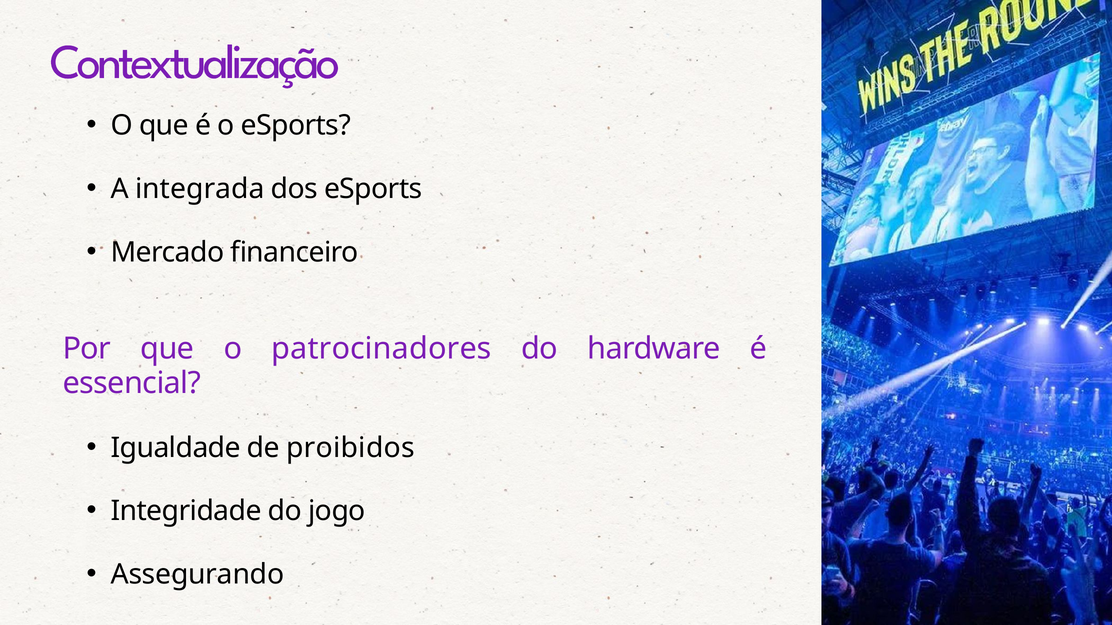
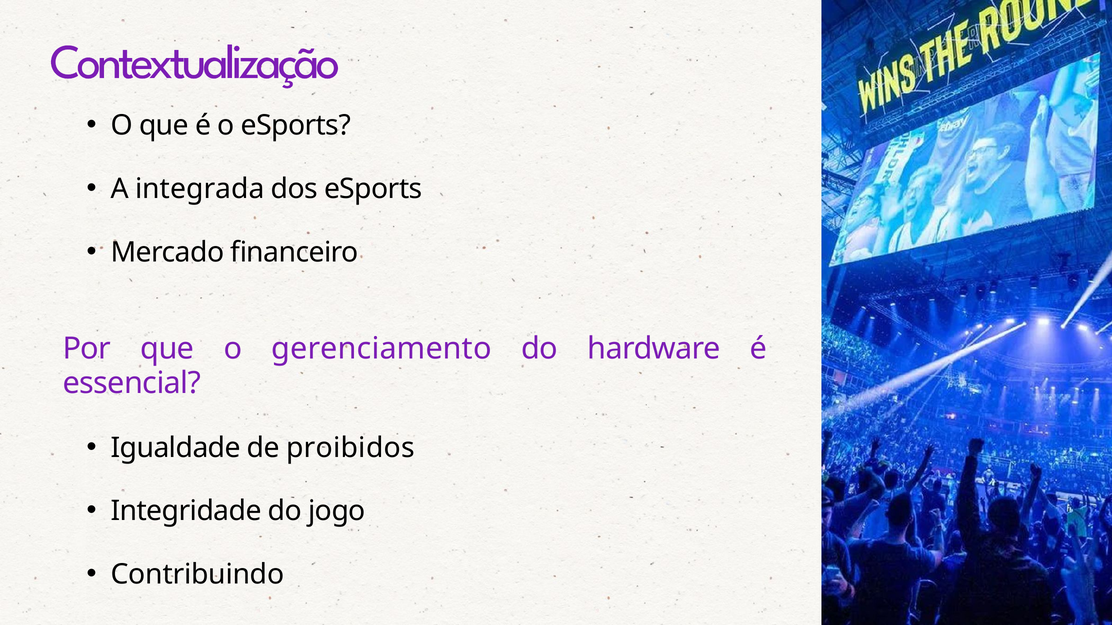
patrocinadores: patrocinadores -> gerenciamento (382, 349)
Assegurando: Assegurando -> Contribuindo (197, 575)
